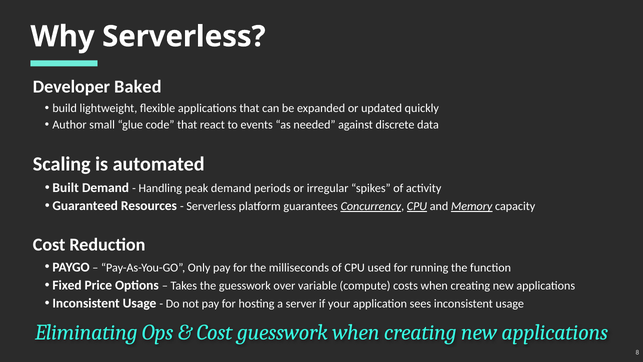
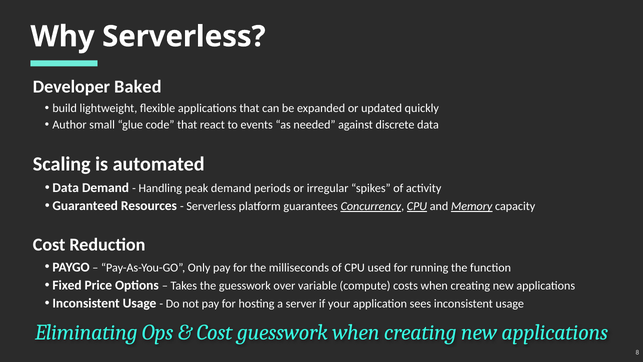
Built: Built -> Data (66, 188)
